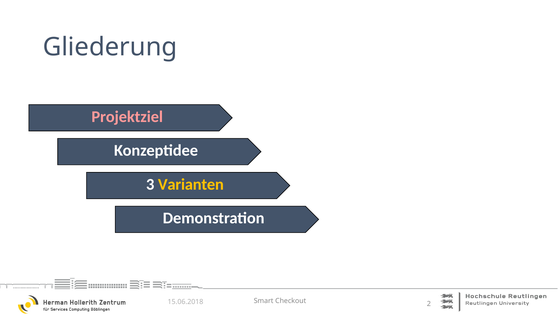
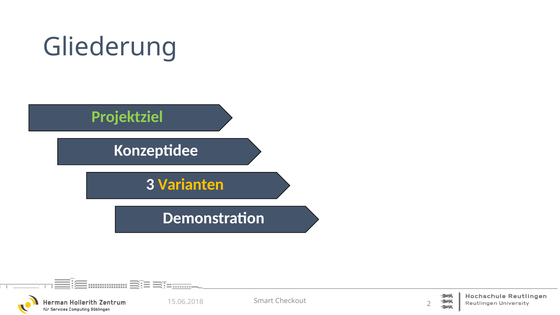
Projektziel colour: pink -> light green (127, 117)
